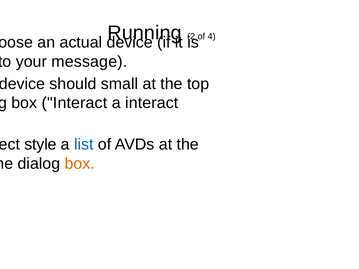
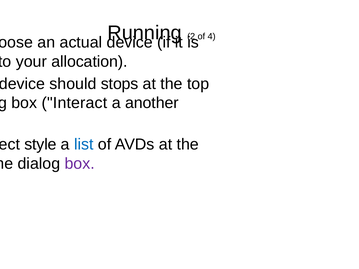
message: message -> allocation (89, 62)
small: small -> stops (120, 84)
a interact: interact -> another (152, 103)
box colour: orange -> purple (80, 164)
